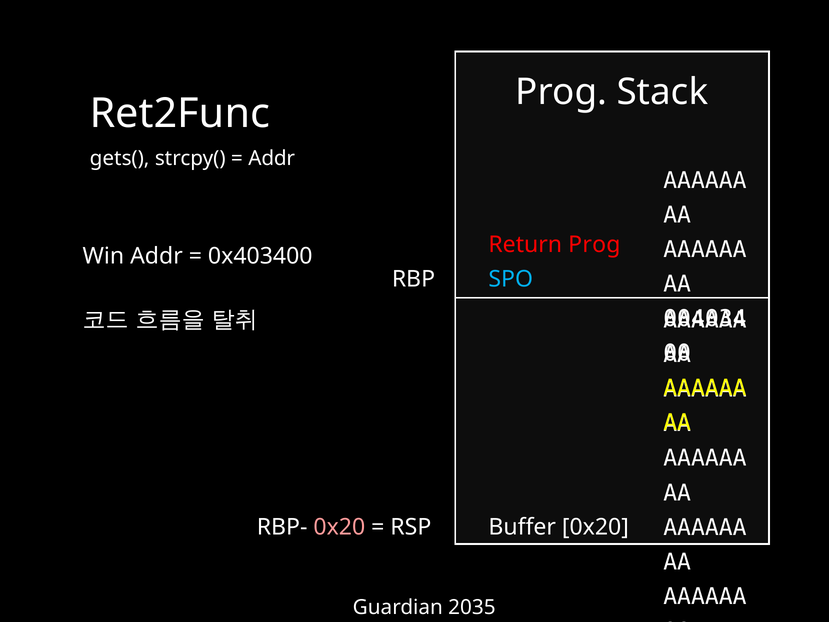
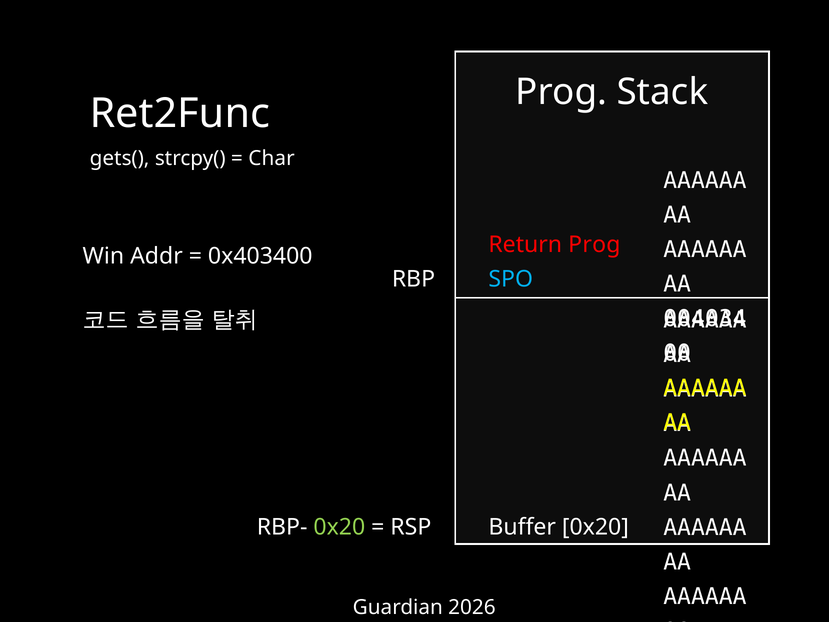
Addr: Addr -> Char (272, 158)
0x20 colour: pink -> light green (339, 527)
2035: 2035 -> 2026 (472, 607)
